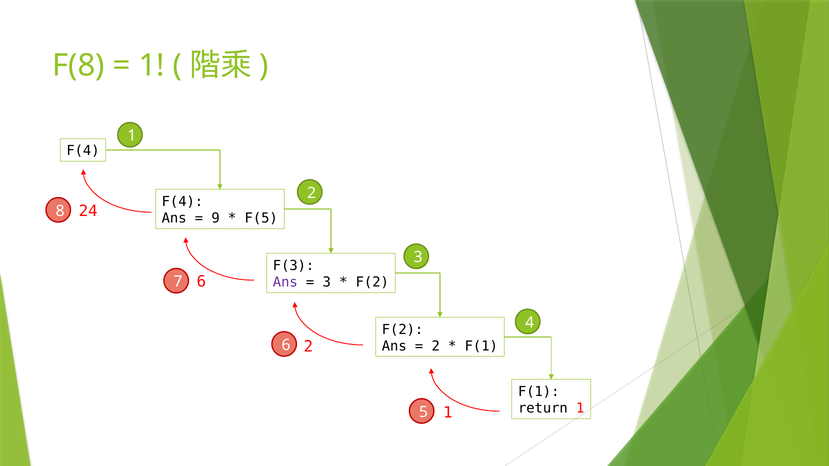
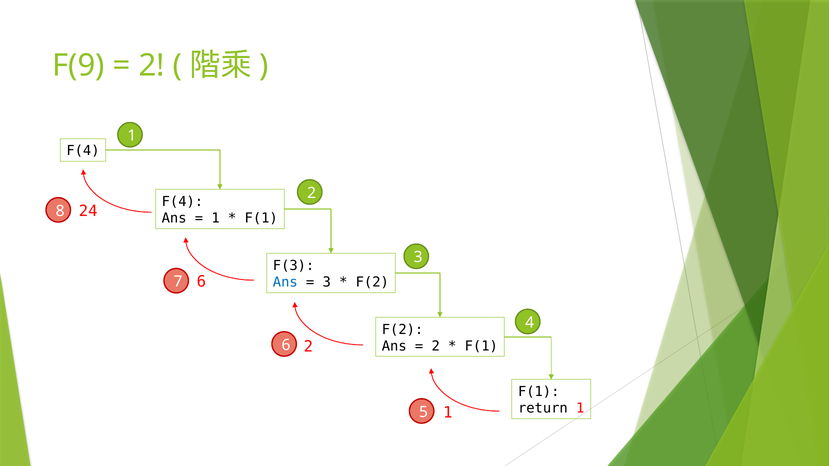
F(8: F(8 -> F(9 (79, 65)
1: 1 -> 2 (152, 65)
9: 9 -> 1 (216, 218)
F(5: F(5 -> F(1 (261, 218)
Ans colour: purple -> blue (285, 282)
